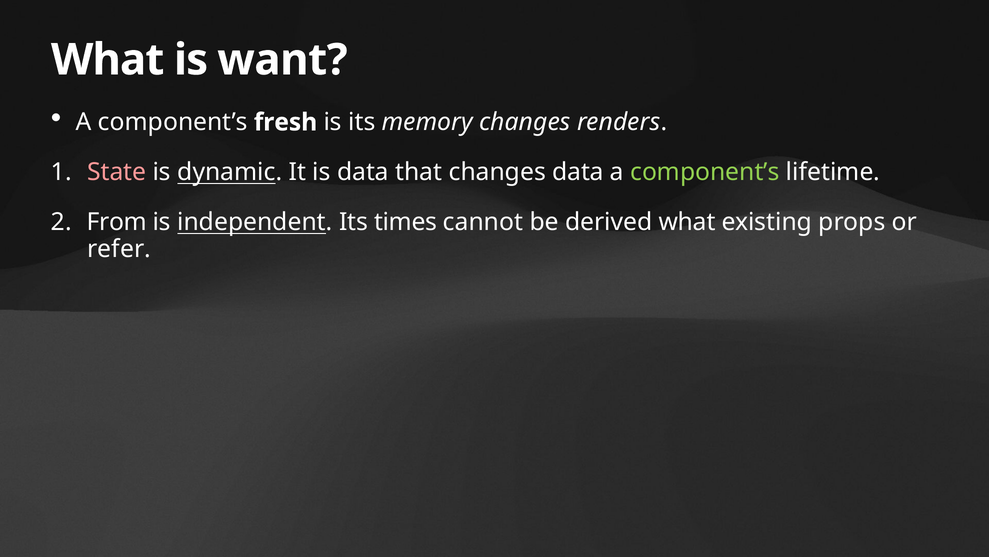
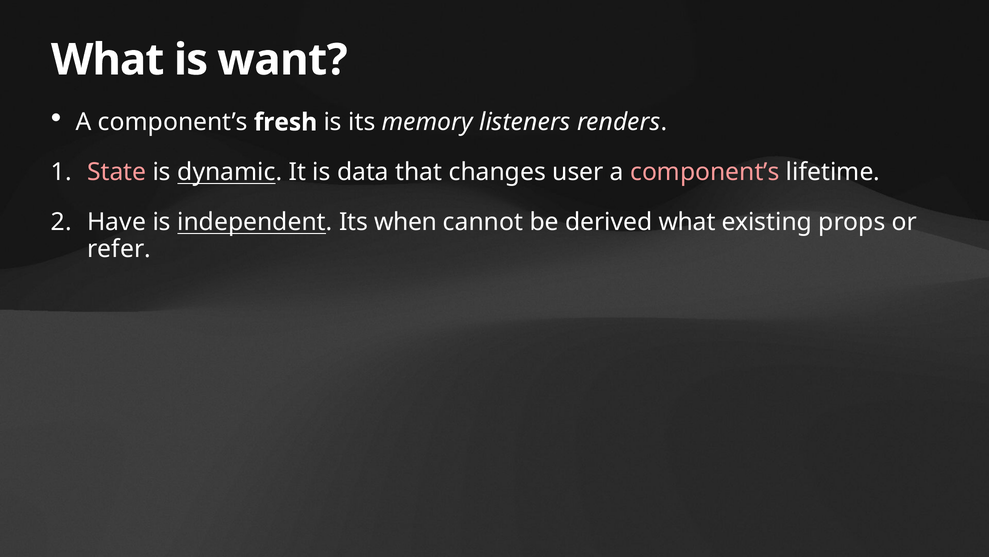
memory changes: changes -> listeners (525, 122)
changes data: data -> user (578, 172)
component’s colour: light green -> pink (705, 172)
From: From -> Have (117, 222)
times: times -> when (406, 222)
